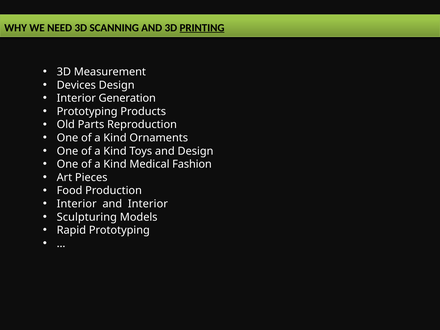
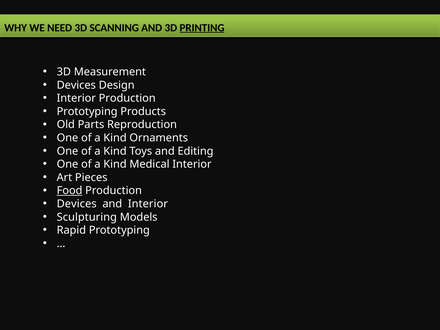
Interior Generation: Generation -> Production (127, 98)
and Design: Design -> Editing (196, 151)
Medical Fashion: Fashion -> Interior (192, 164)
Food underline: none -> present (70, 191)
Interior: Interior -> Devices (77, 204)
